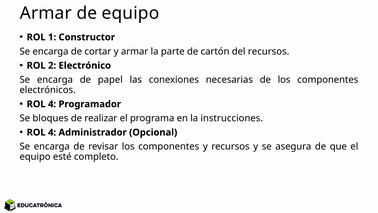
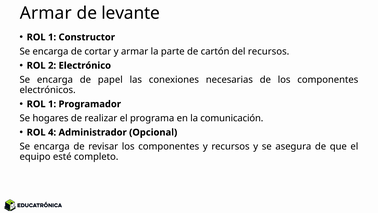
de equipo: equipo -> levante (131, 13)
4: 4 -> 1 (52, 104)
bloques: bloques -> hogares (51, 118)
instrucciones: instrucciones -> comunicación (232, 118)
